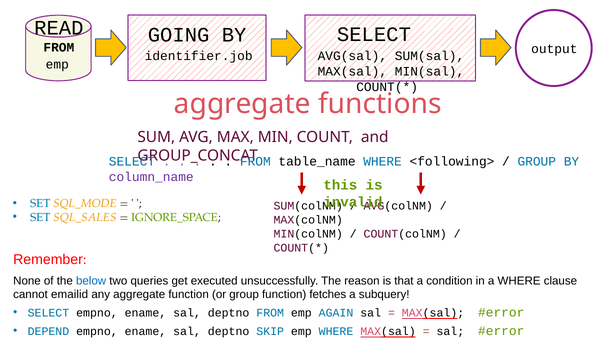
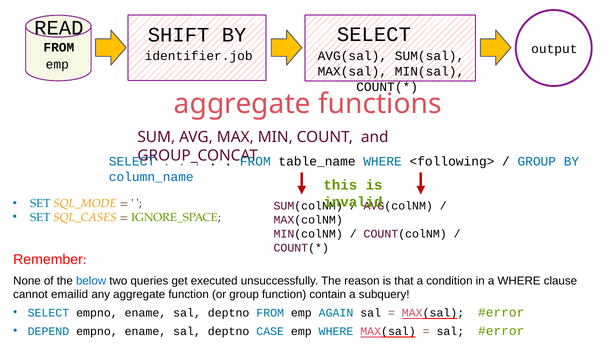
GOING: GOING -> SHIFT (179, 35)
column_name colour: purple -> blue (151, 177)
SQL_SALES: SQL_SALES -> SQL_CASES (85, 217)
fetches: fetches -> contain (328, 294)
SKIP: SKIP -> CASE (270, 331)
